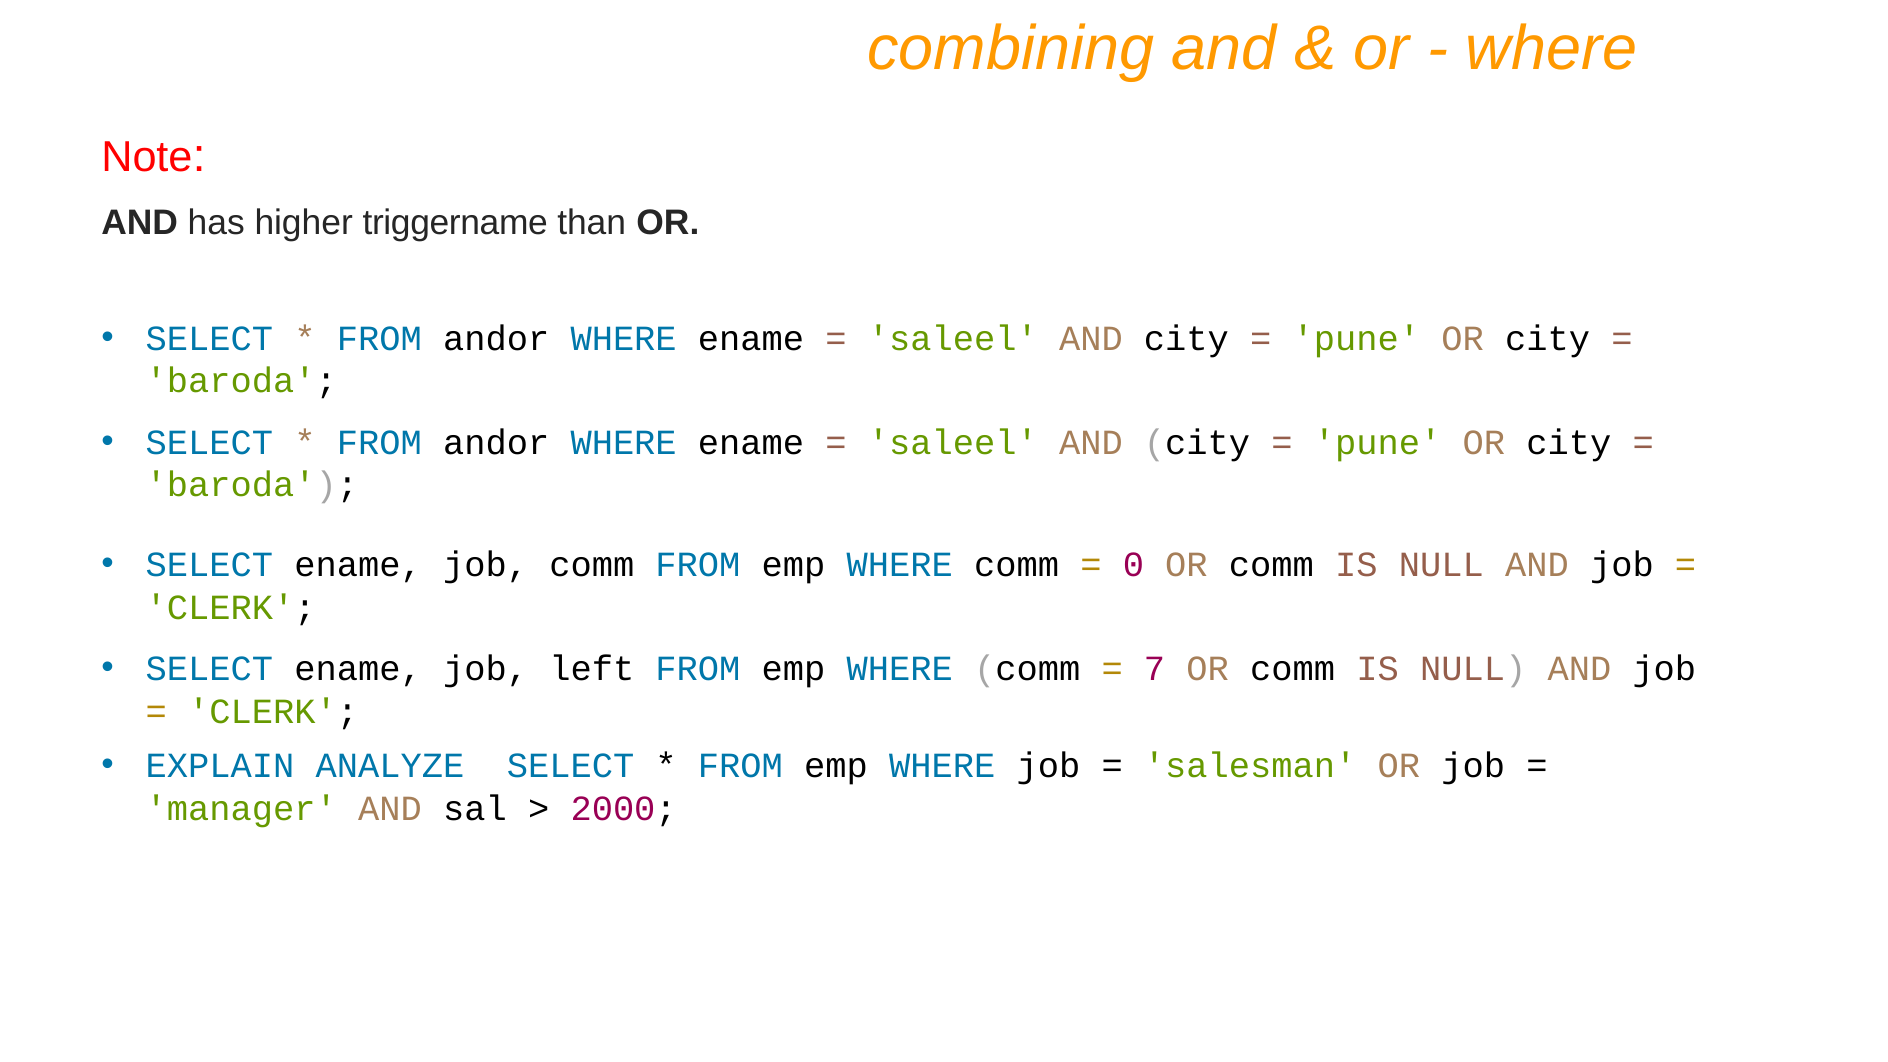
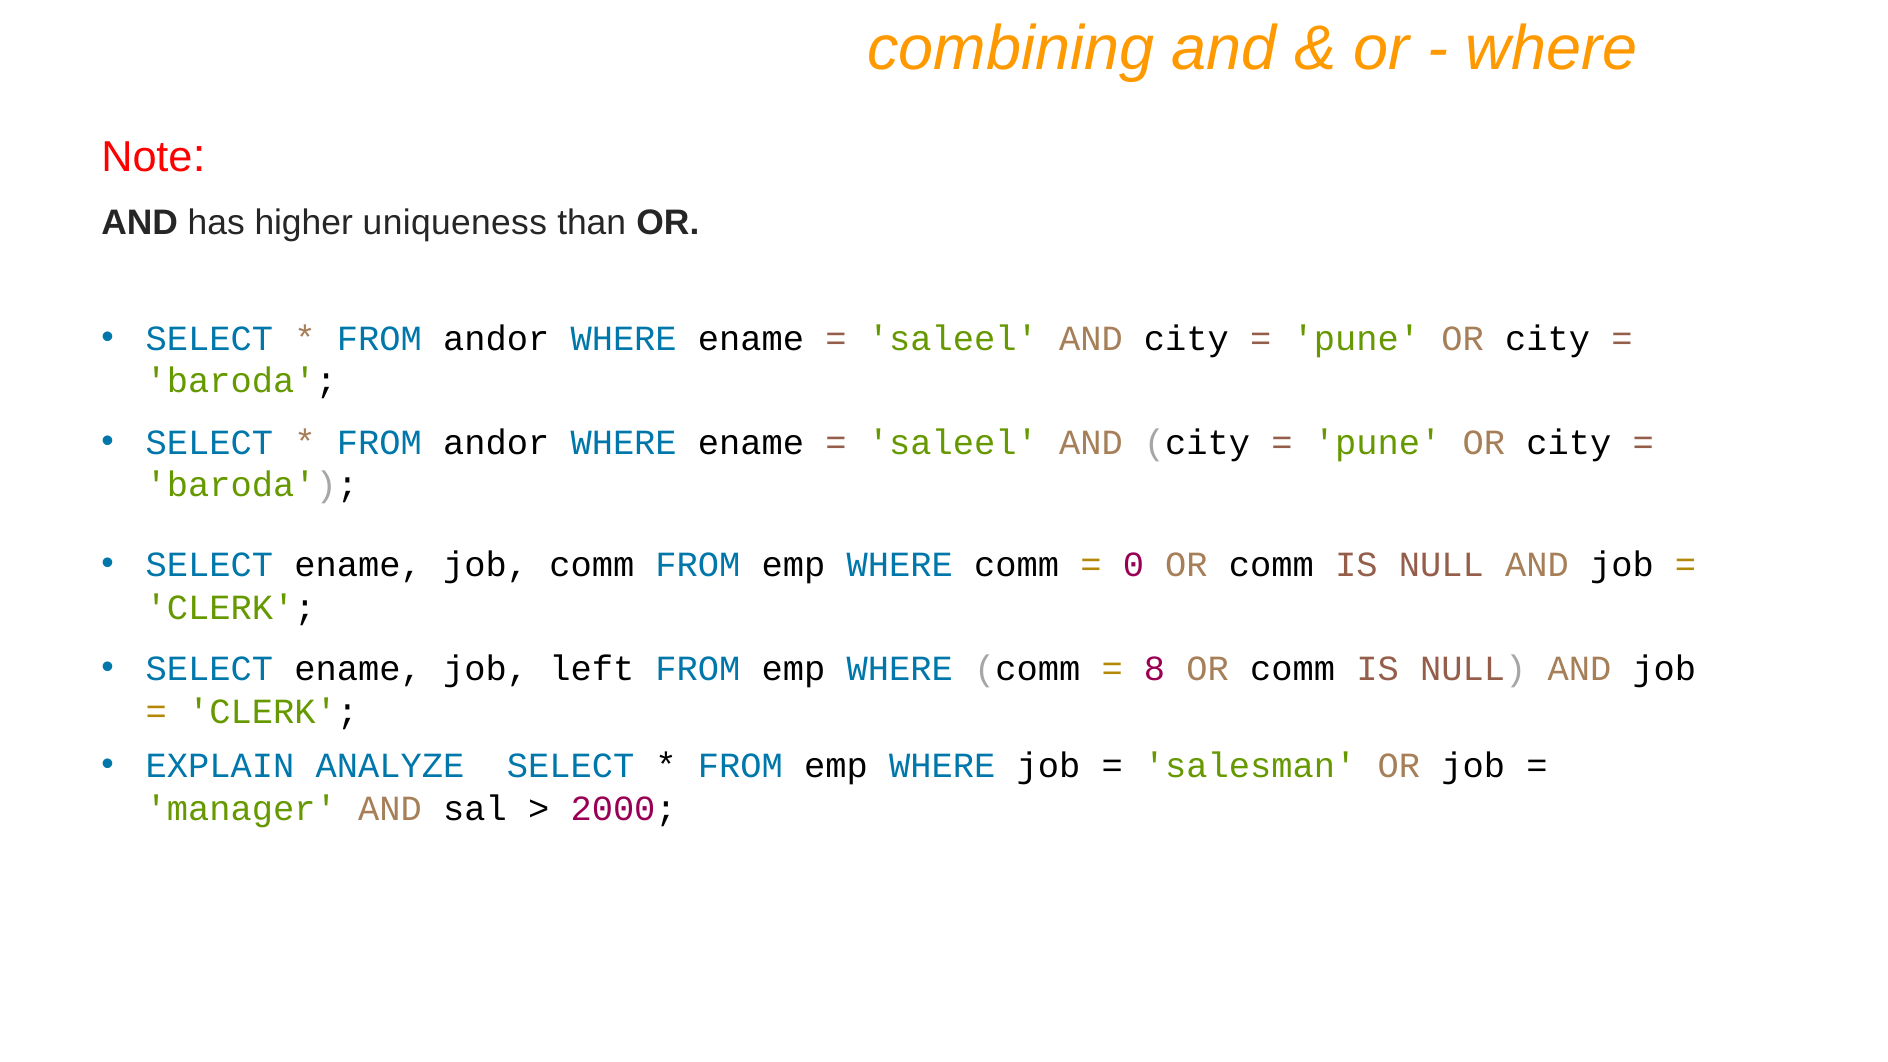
triggername: triggername -> uniqueness (455, 223)
7: 7 -> 8 (1155, 669)
